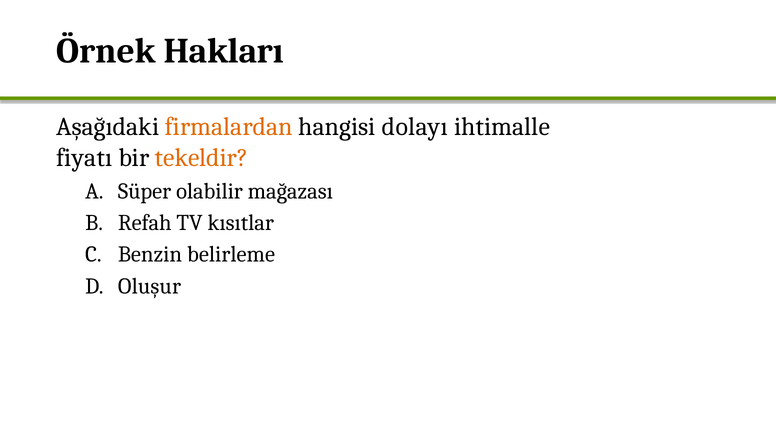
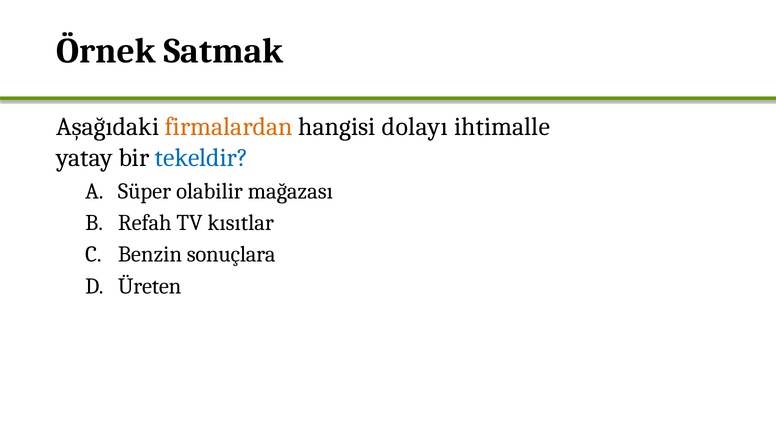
Hakları: Hakları -> Satmak (223, 51)
fiyatı: fiyatı -> yatay (85, 158)
tekeldir colour: orange -> blue (201, 158)
belirleme: belirleme -> sonuçlara (231, 255)
Oluşur: Oluşur -> Üreten (150, 287)
